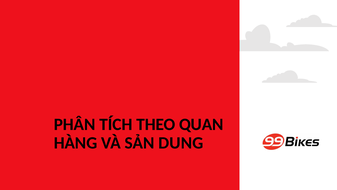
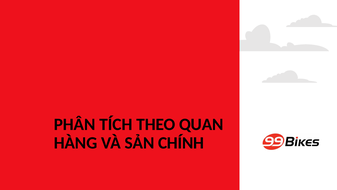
DUNG: DUNG -> CHÍNH (181, 143)
